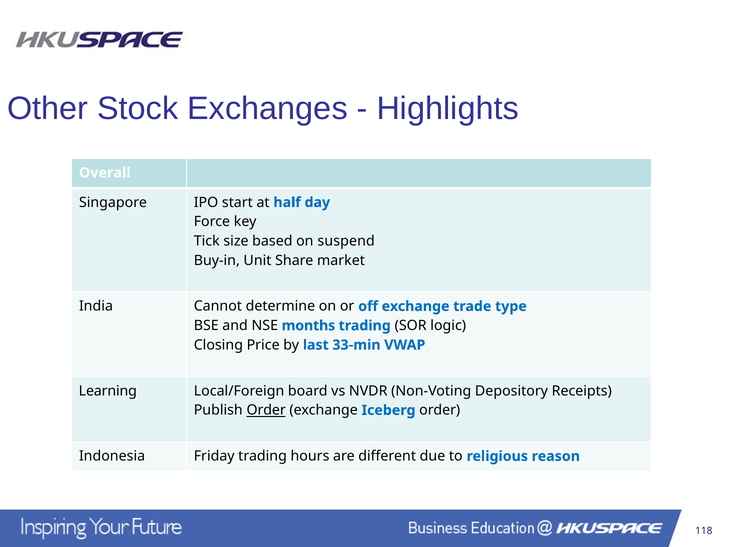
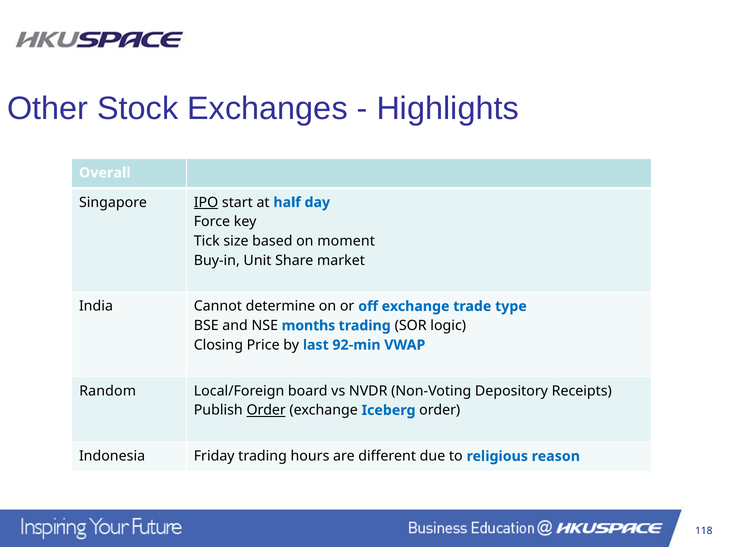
IPO underline: none -> present (206, 202)
suspend: suspend -> moment (346, 241)
33-min: 33-min -> 92-min (356, 345)
Learning: Learning -> Random (108, 391)
